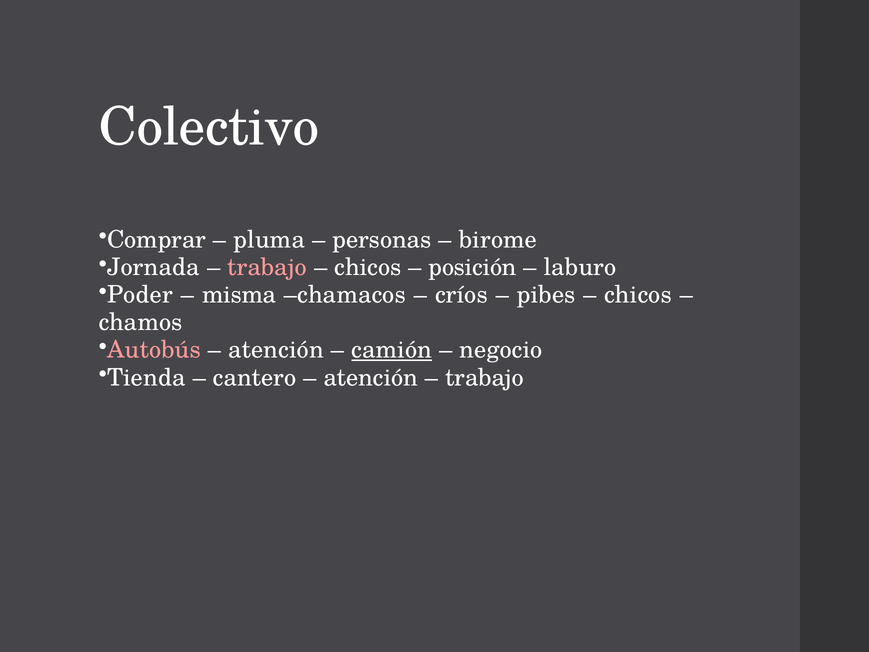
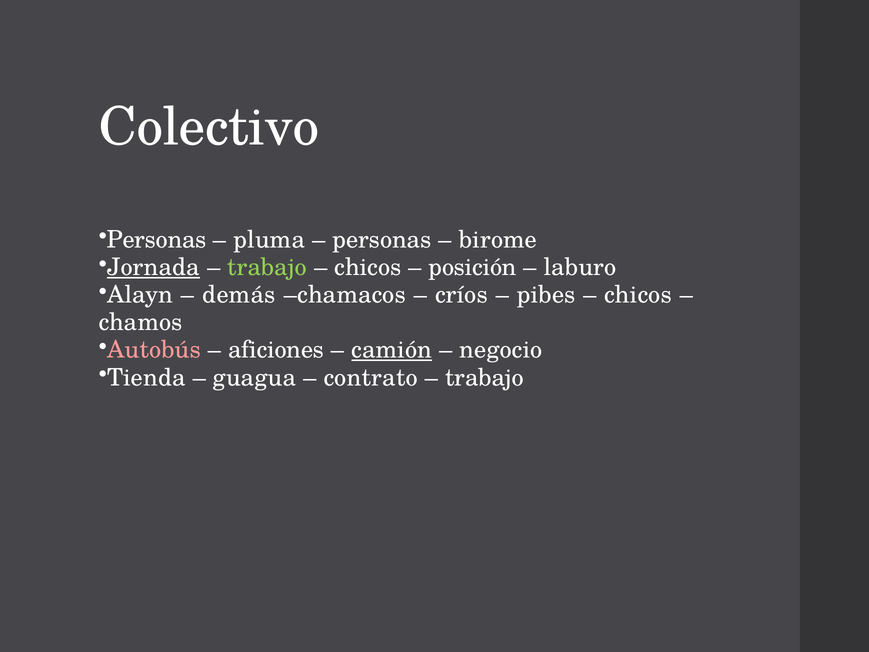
Comprar: Comprar -> Personas (157, 240)
Jornada underline: none -> present (153, 267)
trabajo colour: pink -> light green (267, 267)
Poder: Poder -> Alayn (140, 295)
misma: misma -> demás (239, 295)
atención: atención -> aficiones (276, 350)
cantero: cantero -> guagua (254, 377)
atención: atención -> contrato (371, 377)
